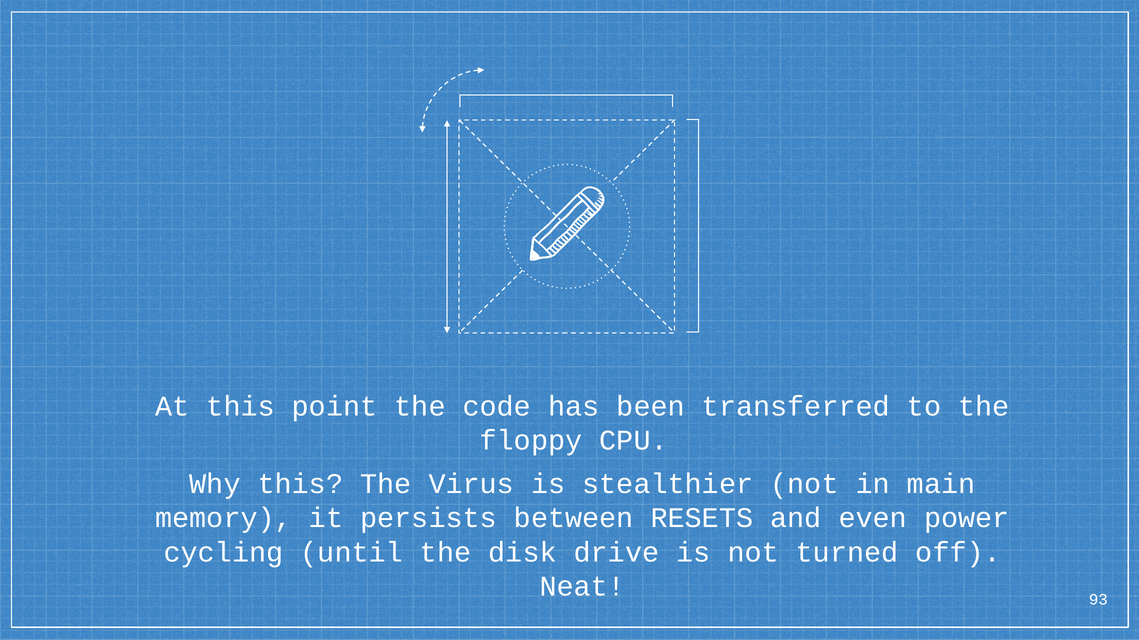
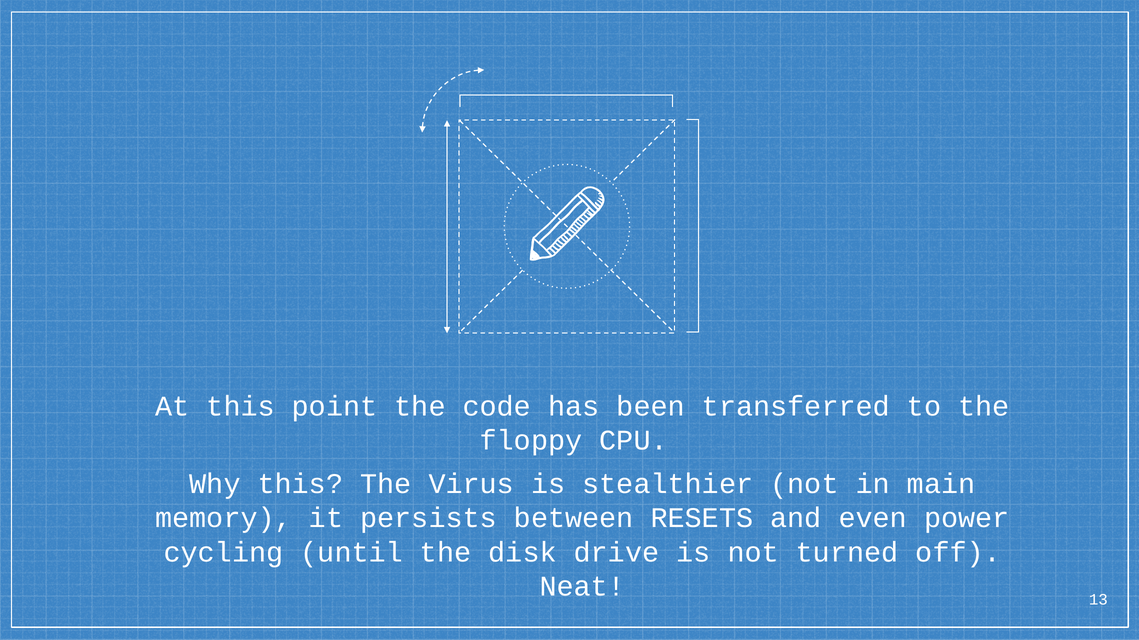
93: 93 -> 13 (1098, 600)
